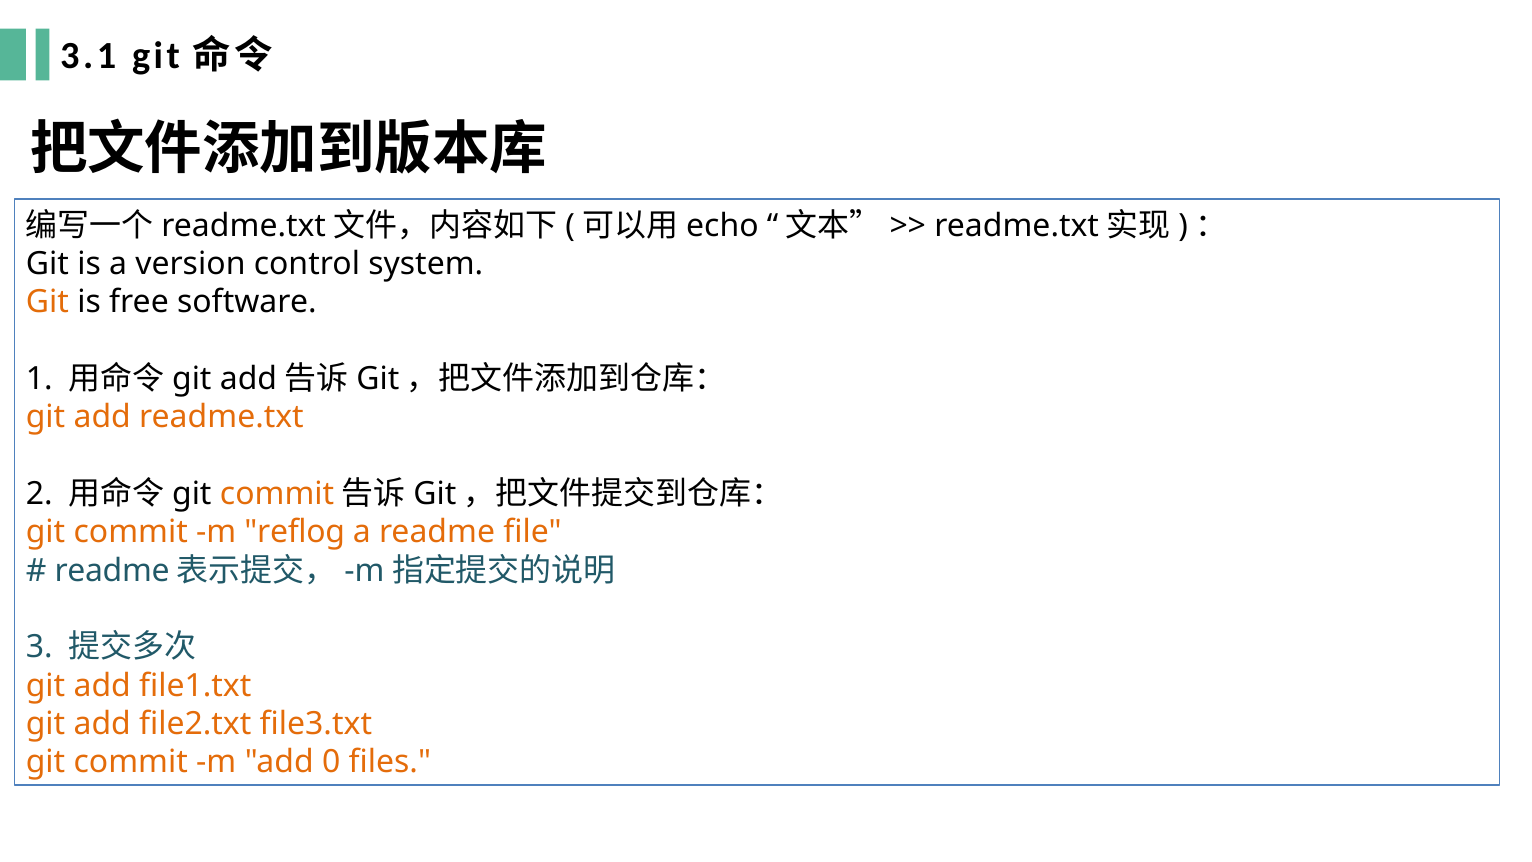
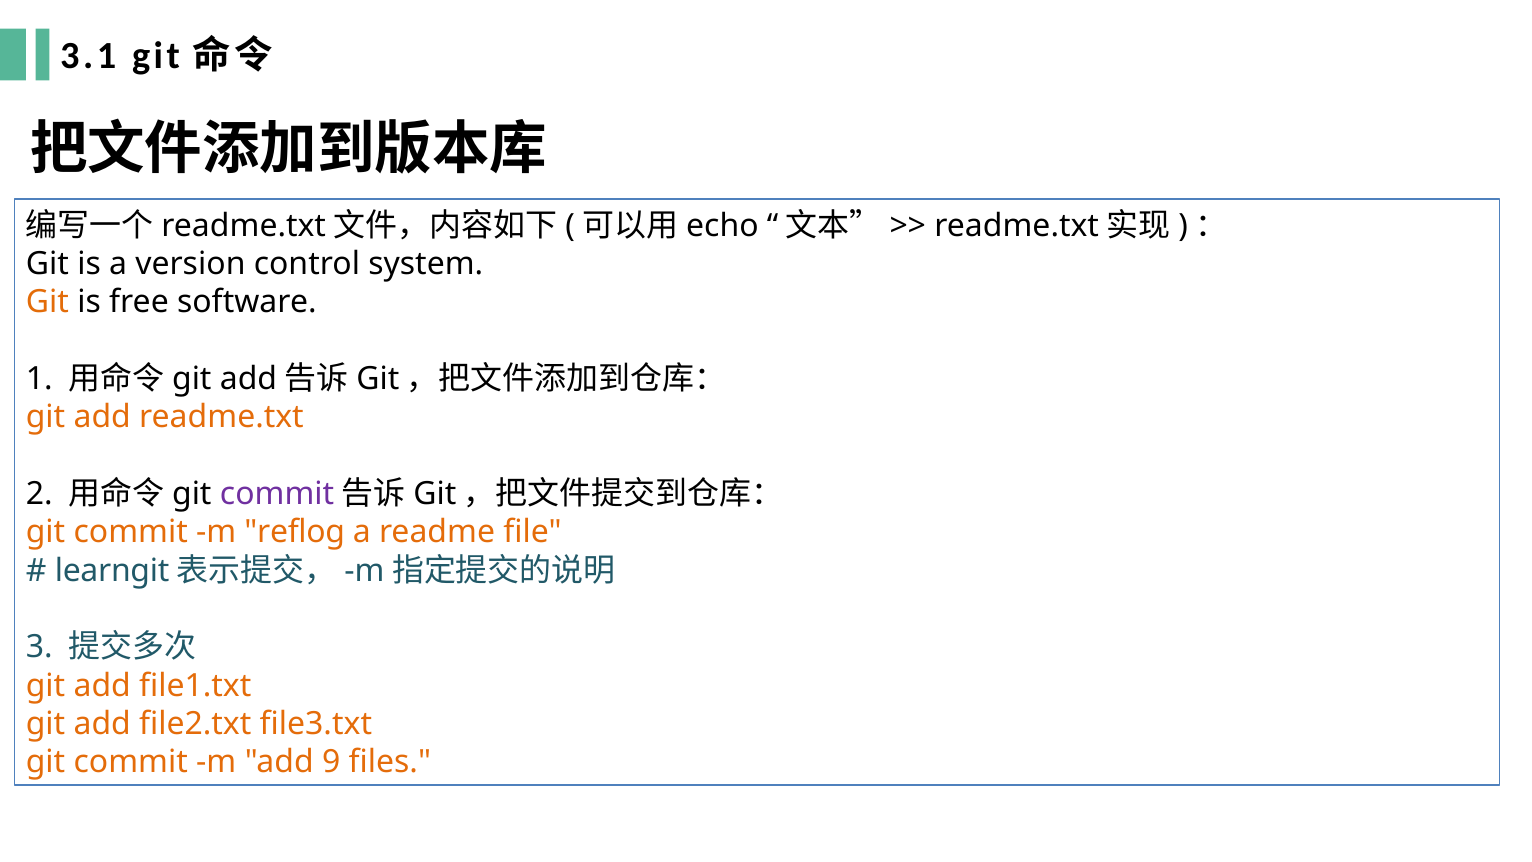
commit colour: orange -> purple (277, 494)
readme: readme -> learngit (112, 571)
0: 0 -> 9 (331, 762)
